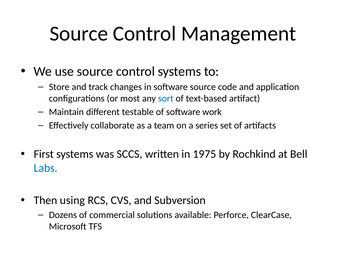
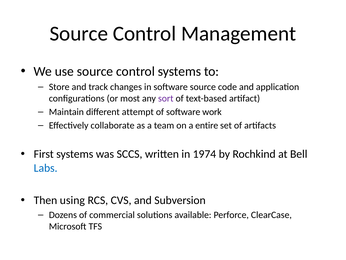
sort colour: blue -> purple (166, 98)
testable: testable -> attempt (138, 112)
series: series -> entire (207, 125)
1975: 1975 -> 1974 (204, 154)
